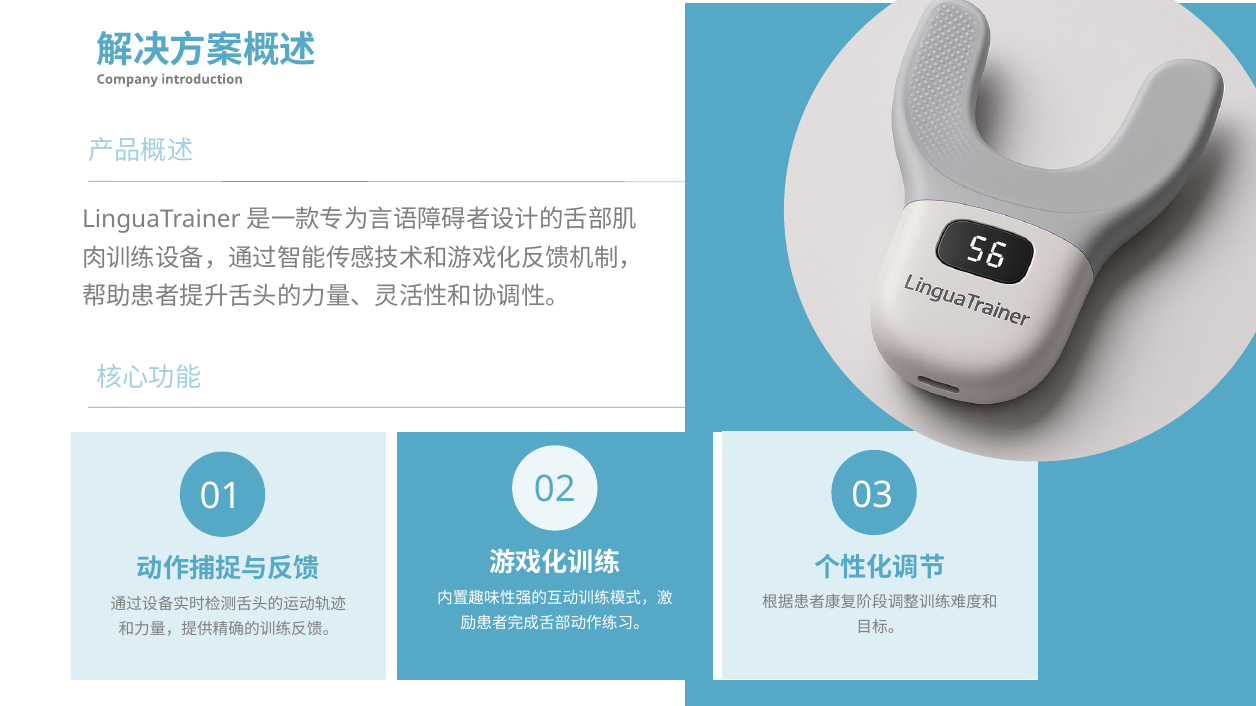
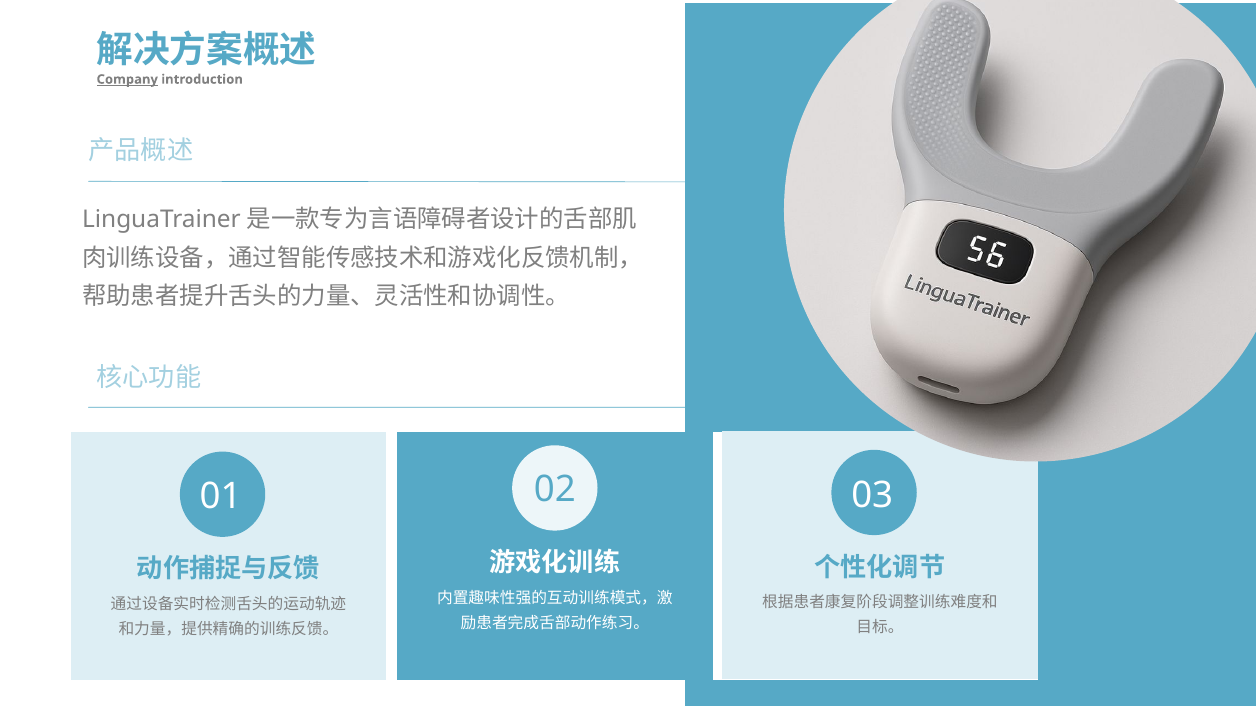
Company underline: none -> present (127, 79)
